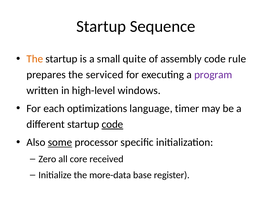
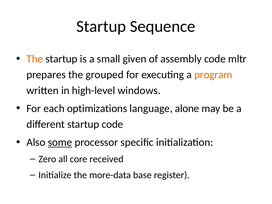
quite: quite -> given (135, 59)
rule: rule -> mltr (237, 59)
serviced: serviced -> grouped (105, 75)
program colour: purple -> orange (213, 75)
timer: timer -> alone (187, 109)
code underline: present -> none (112, 124)
